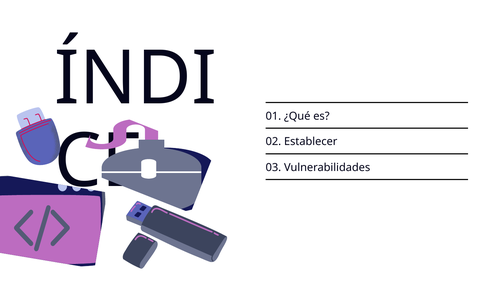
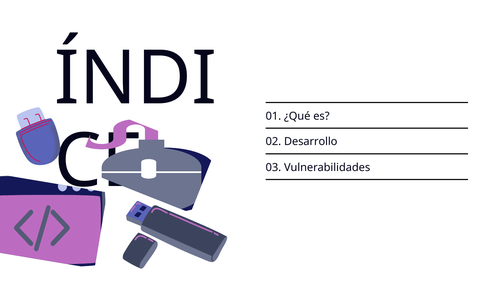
Establecer: Establecer -> Desarrollo (311, 141)
